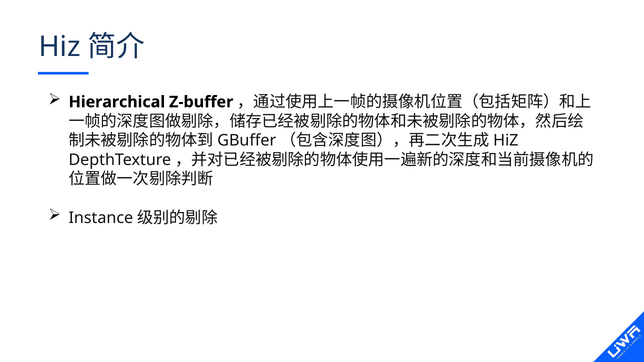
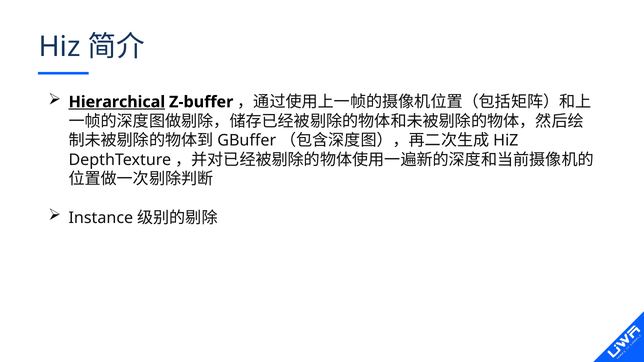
Hierarchical underline: none -> present (117, 102)
